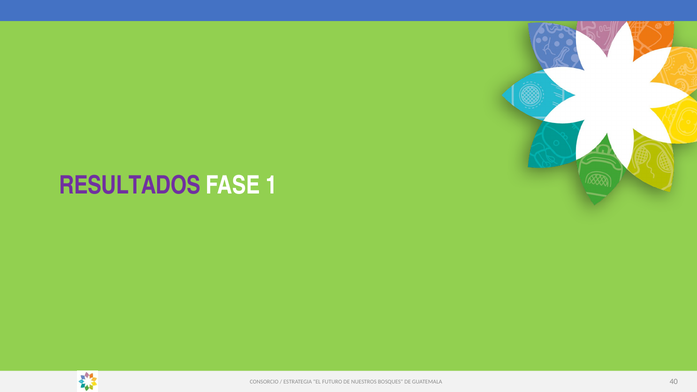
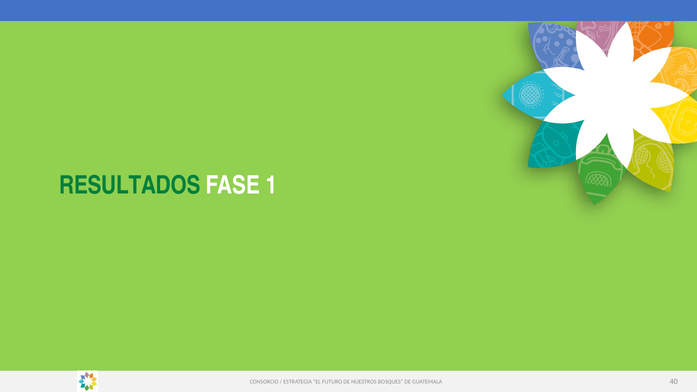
RESULTADOS colour: purple -> green (130, 185)
